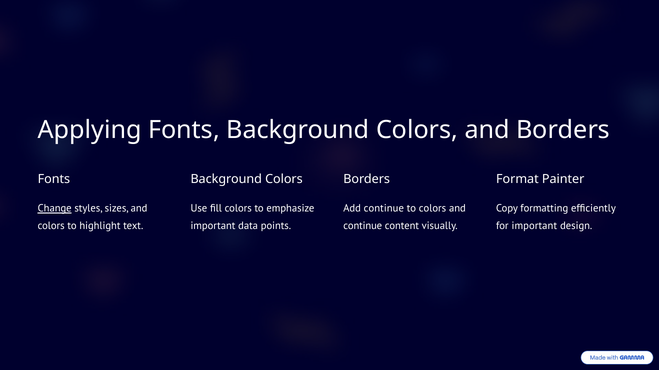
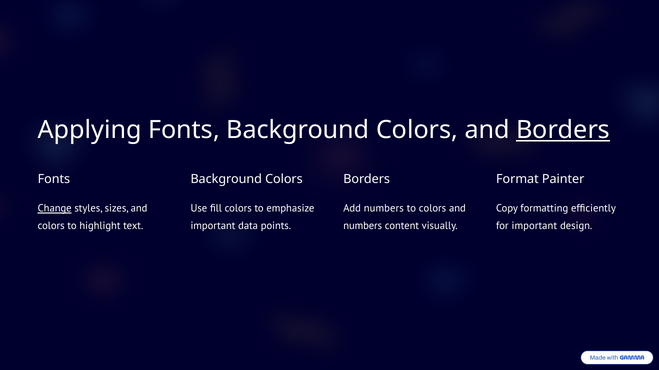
Borders underline: none -> present (563, 130)
Add continue: continue -> numbers (384, 209)
continue: continue -> numbers (363, 226)
